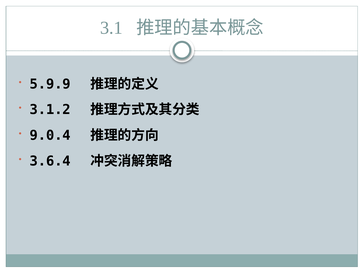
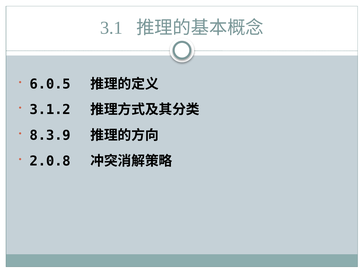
5.9.9: 5.9.9 -> 6.0.5 (50, 84)
9.0.4: 9.0.4 -> 8.3.9 (50, 135)
3.6.4: 3.6.4 -> 2.0.8 (50, 161)
